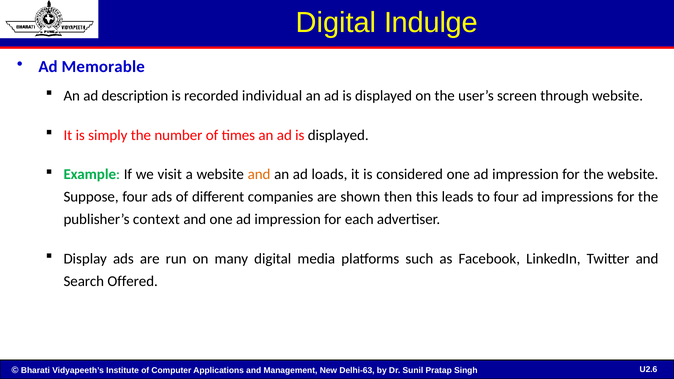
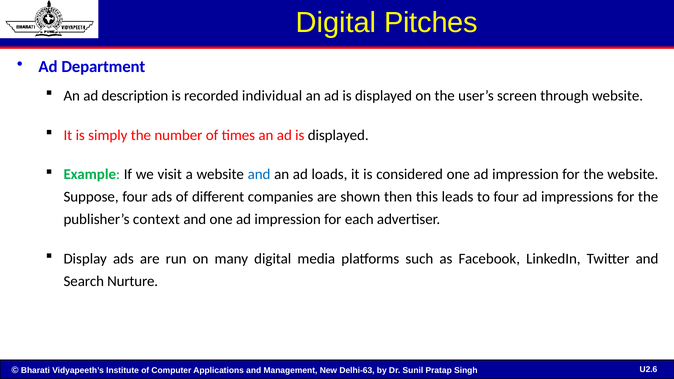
Indulge: Indulge -> Pitches (431, 23)
Memorable: Memorable -> Department (103, 67)
and colour: orange -> blue (259, 175)
Offered: Offered -> Nurture (133, 281)
